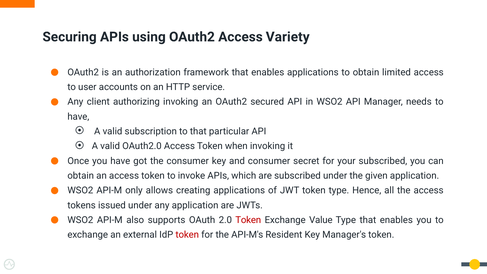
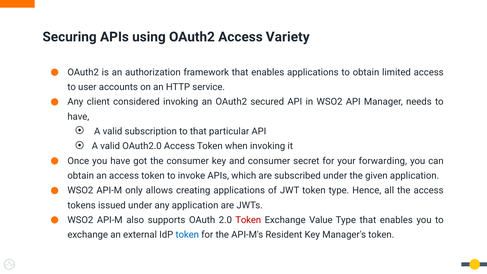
authorizing: authorizing -> considered (136, 102)
your subscribed: subscribed -> forwarding (383, 161)
token colour: red -> blue (187, 235)
